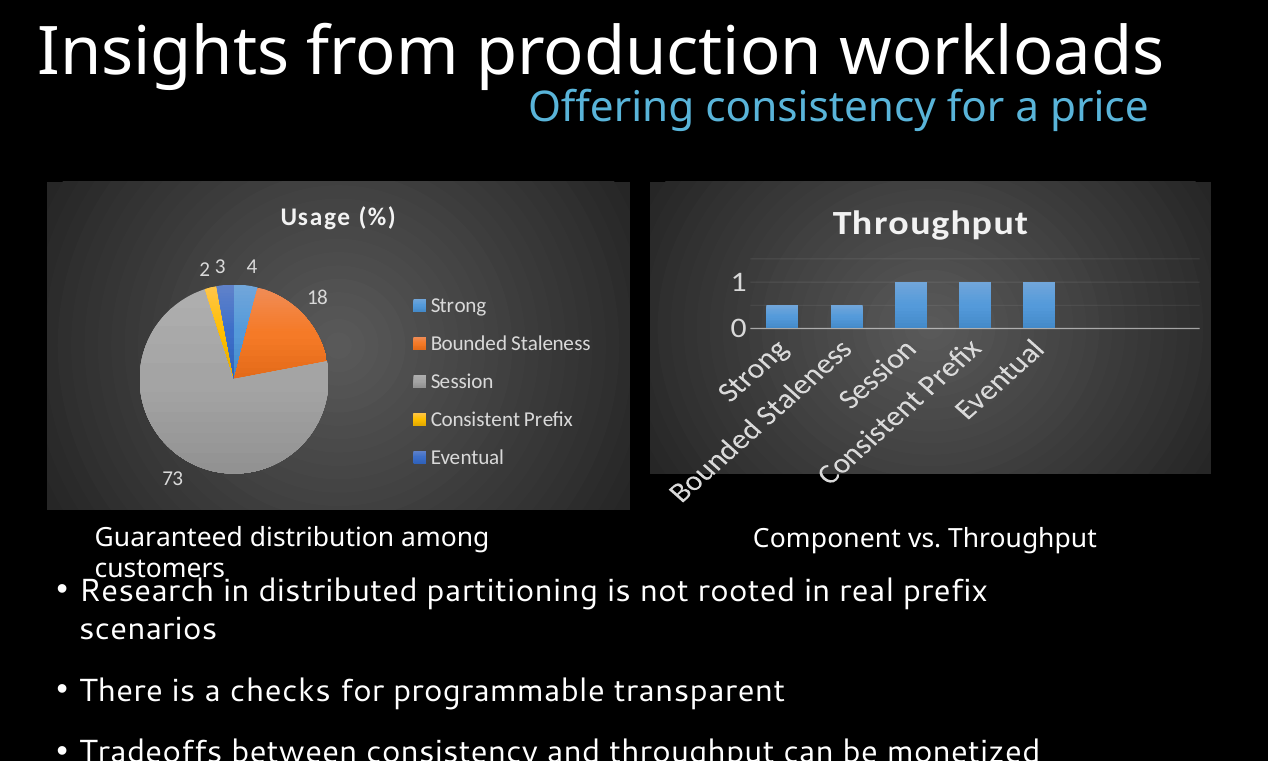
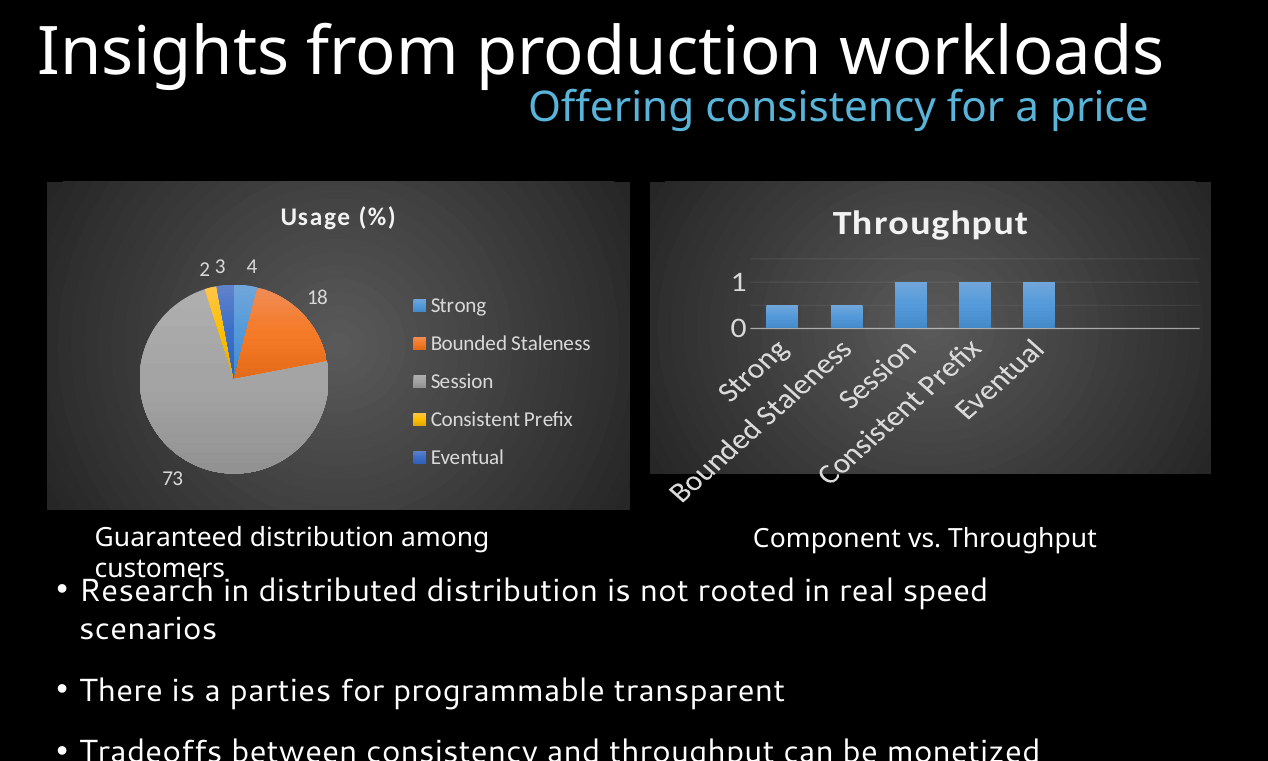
distributed partitioning: partitioning -> distribution (512, 591)
real prefix: prefix -> speed (946, 591)
checks: checks -> parties (281, 691)
